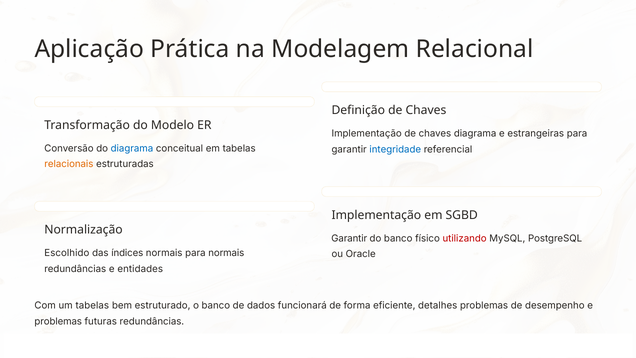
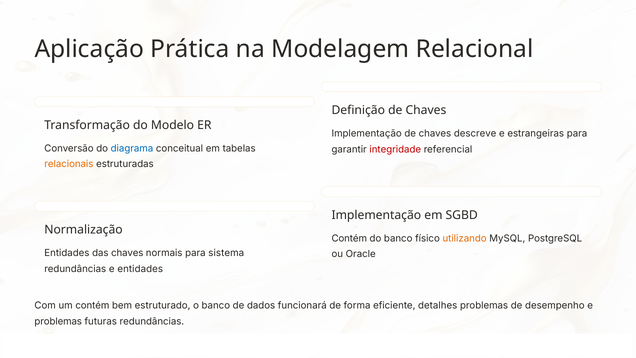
chaves diagrama: diagrama -> descreve (475, 134)
integridade colour: blue -> red (395, 149)
Garantir: Garantir -> Contém (349, 238)
utilizando colour: red -> orange (465, 238)
Escolhido: Escolhido -> Entidades (67, 253)
das índices: índices -> chaves (127, 253)
para normais: normais -> sistema (226, 253)
um tabelas: tabelas -> contém (92, 305)
